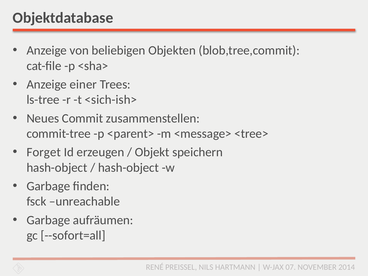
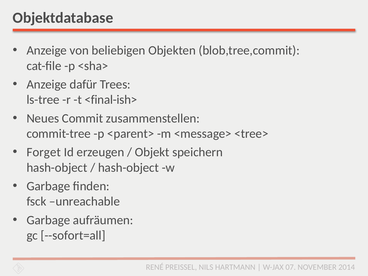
einer: einer -> dafür (83, 84)
<sich-ish>: <sich-ish> -> <final-ish> (111, 100)
